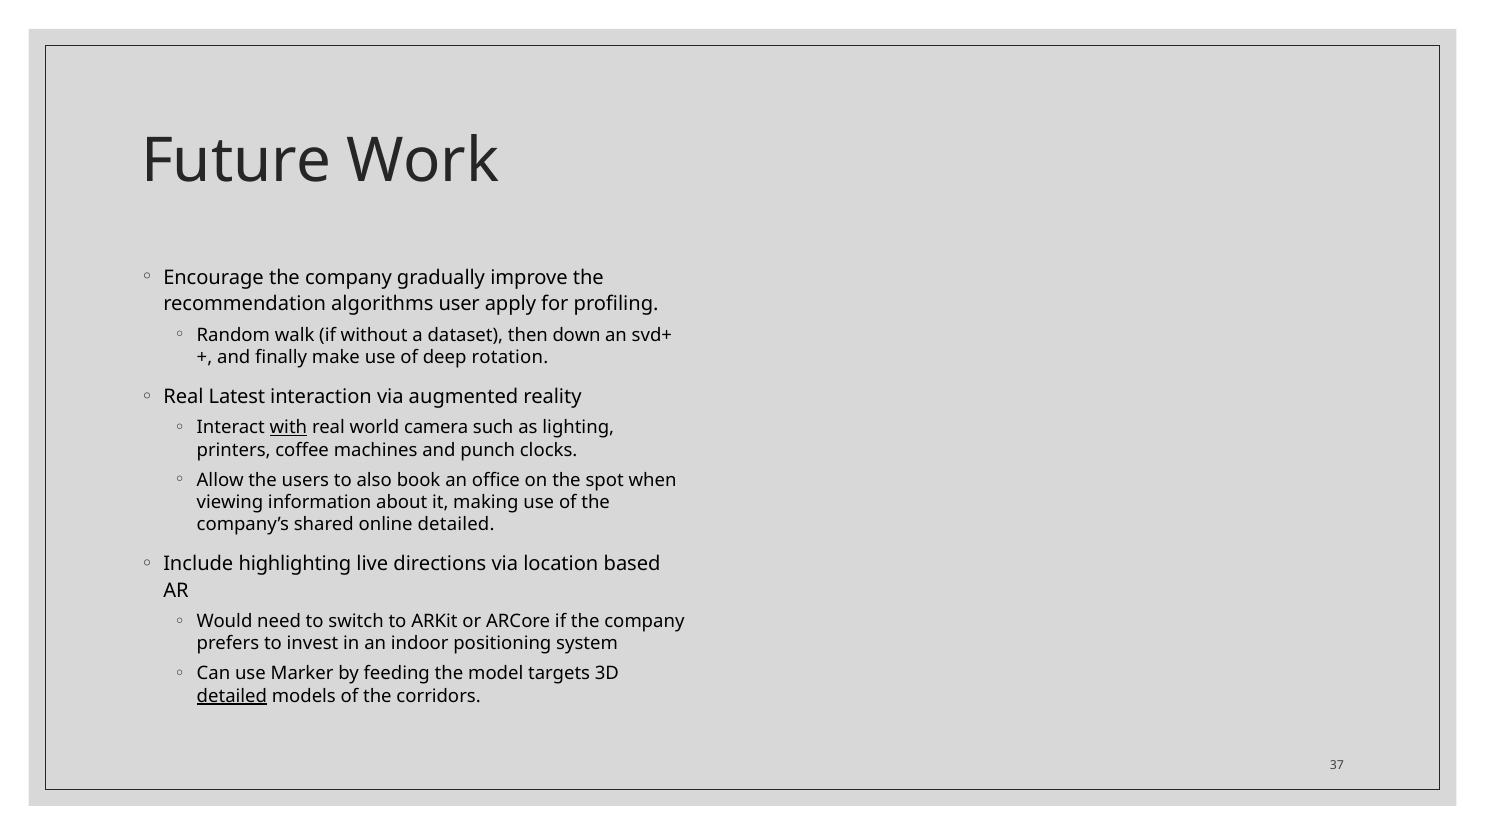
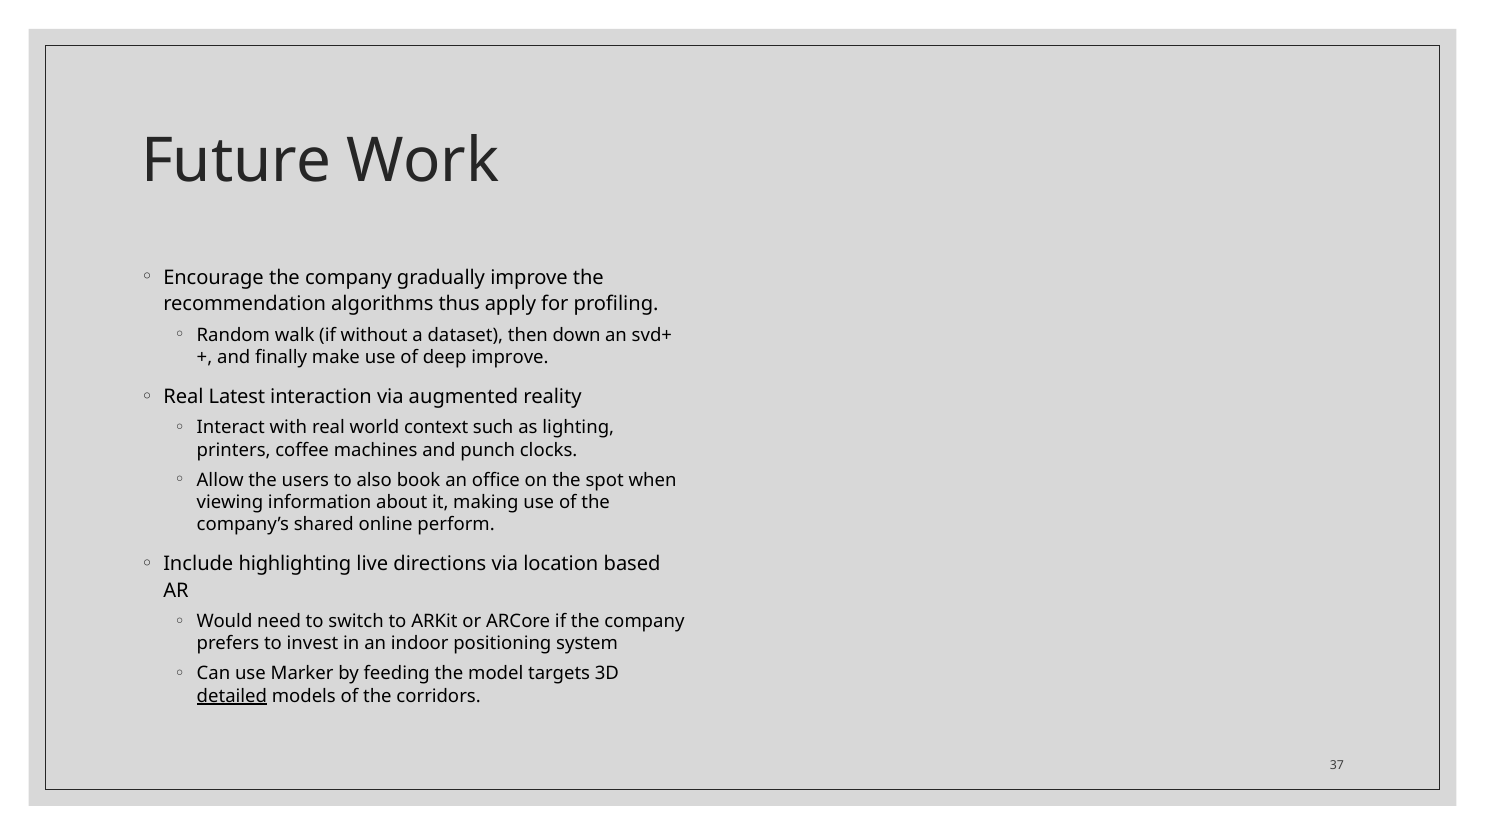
user: user -> thus (459, 304)
deep rotation: rotation -> improve (510, 357)
with underline: present -> none (288, 428)
camera: camera -> context (436, 428)
online detailed: detailed -> perform (456, 525)
